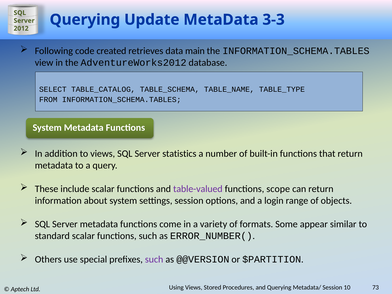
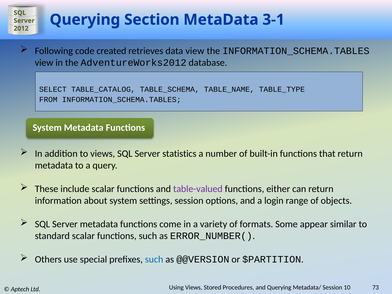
Update: Update -> Section (152, 20)
3-3: 3-3 -> 3-1 (274, 20)
data main: main -> view (195, 51)
scope: scope -> either (278, 189)
such colour: purple -> blue (154, 259)
